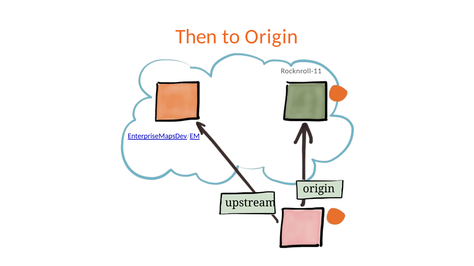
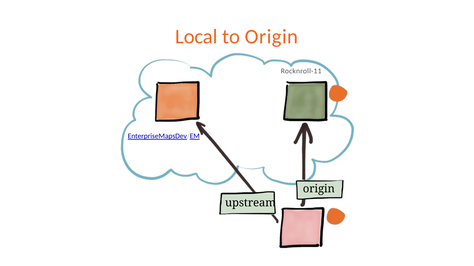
Then: Then -> Local (196, 37)
